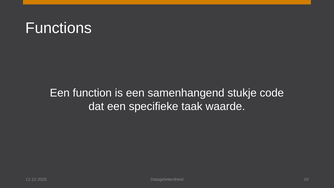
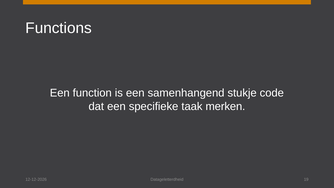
waarde: waarde -> merken (225, 106)
